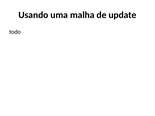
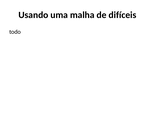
update: update -> difíceis (122, 15)
